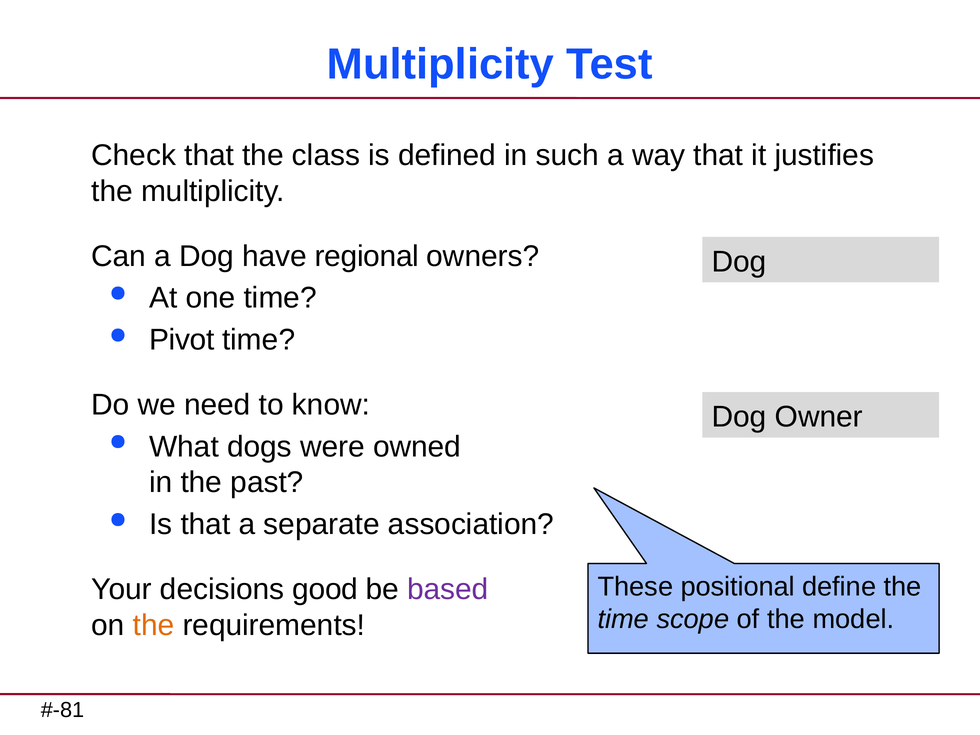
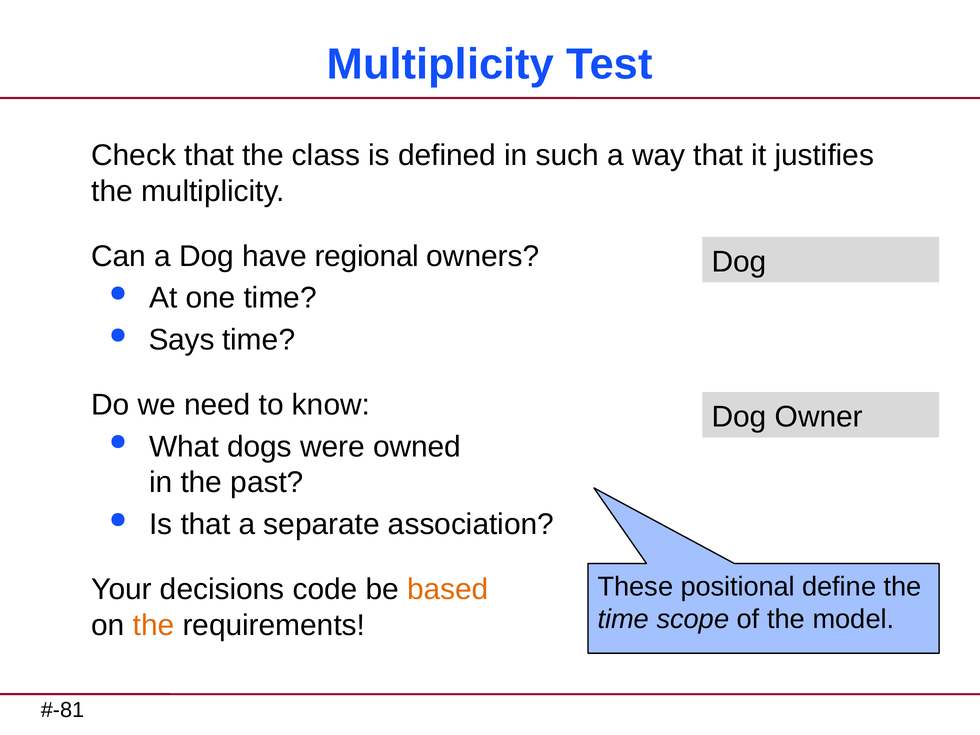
Pivot: Pivot -> Says (182, 340)
good: good -> code (325, 589)
based colour: purple -> orange (448, 589)
